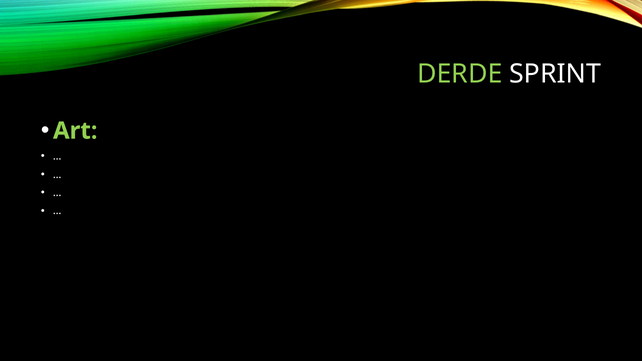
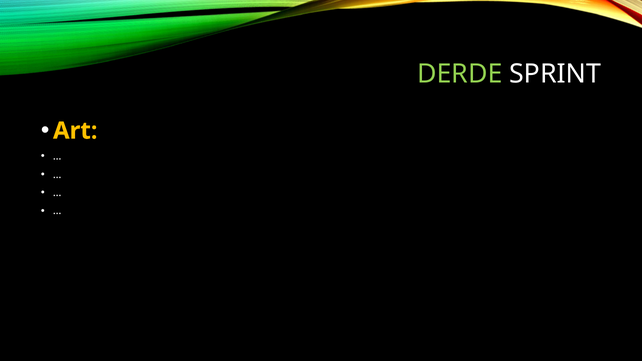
Art colour: light green -> yellow (75, 131)
